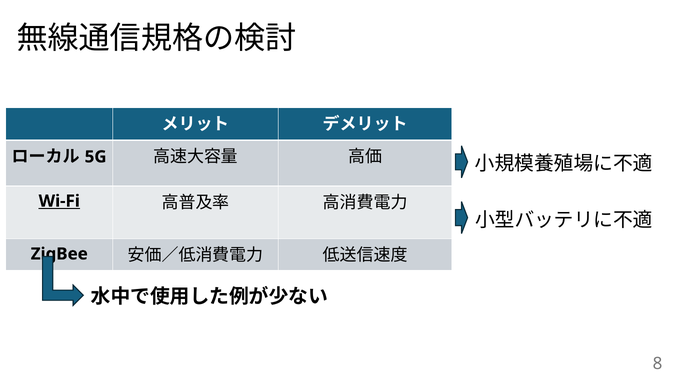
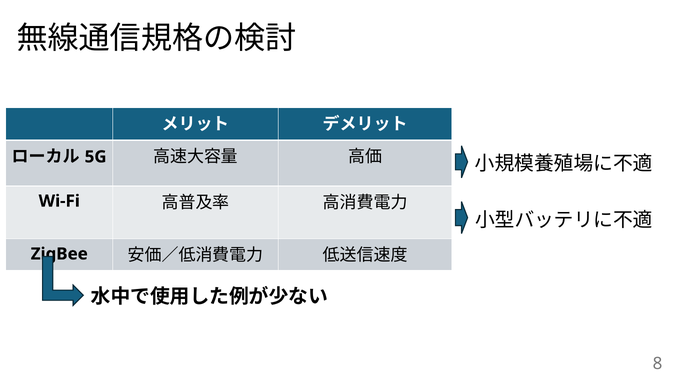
Wi-Fi underline: present -> none (59, 201)
